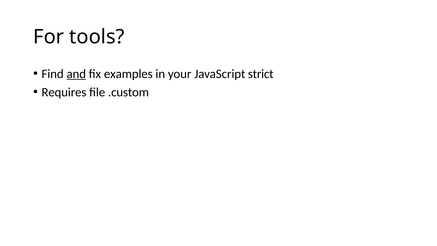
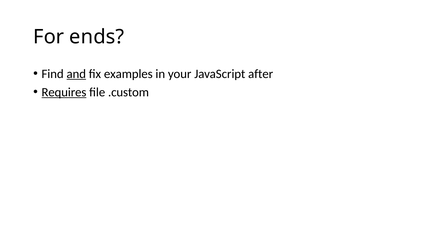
tools: tools -> ends (97, 37)
strict: strict -> after (261, 74)
Requires underline: none -> present (64, 92)
